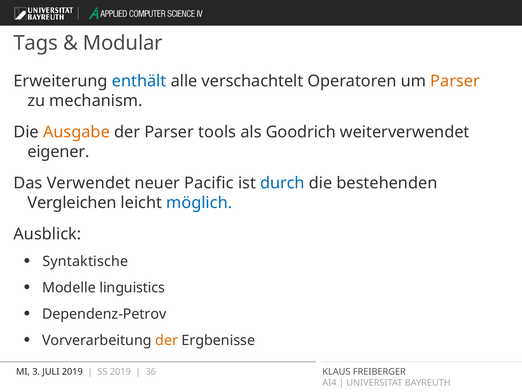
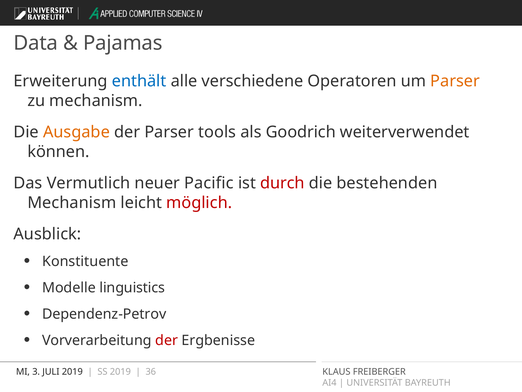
Tags: Tags -> Data (36, 43)
Modular: Modular -> Pajamas (123, 43)
verschachtelt: verschachtelt -> verschiedene (252, 81)
eigener: eigener -> können (58, 152)
Verwendet: Verwendet -> Vermutlich (89, 183)
durch colour: blue -> red (282, 183)
Vergleichen: Vergleichen -> Mechanism (72, 202)
möglich colour: blue -> red (199, 202)
Syntaktische: Syntaktische -> Konstituente (85, 261)
der colour: orange -> red (167, 340)
